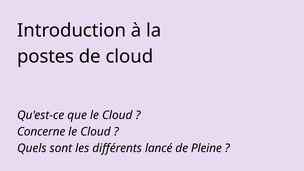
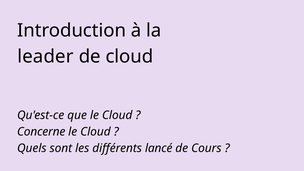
postes: postes -> leader (45, 56)
Pleine: Pleine -> Cours (206, 148)
